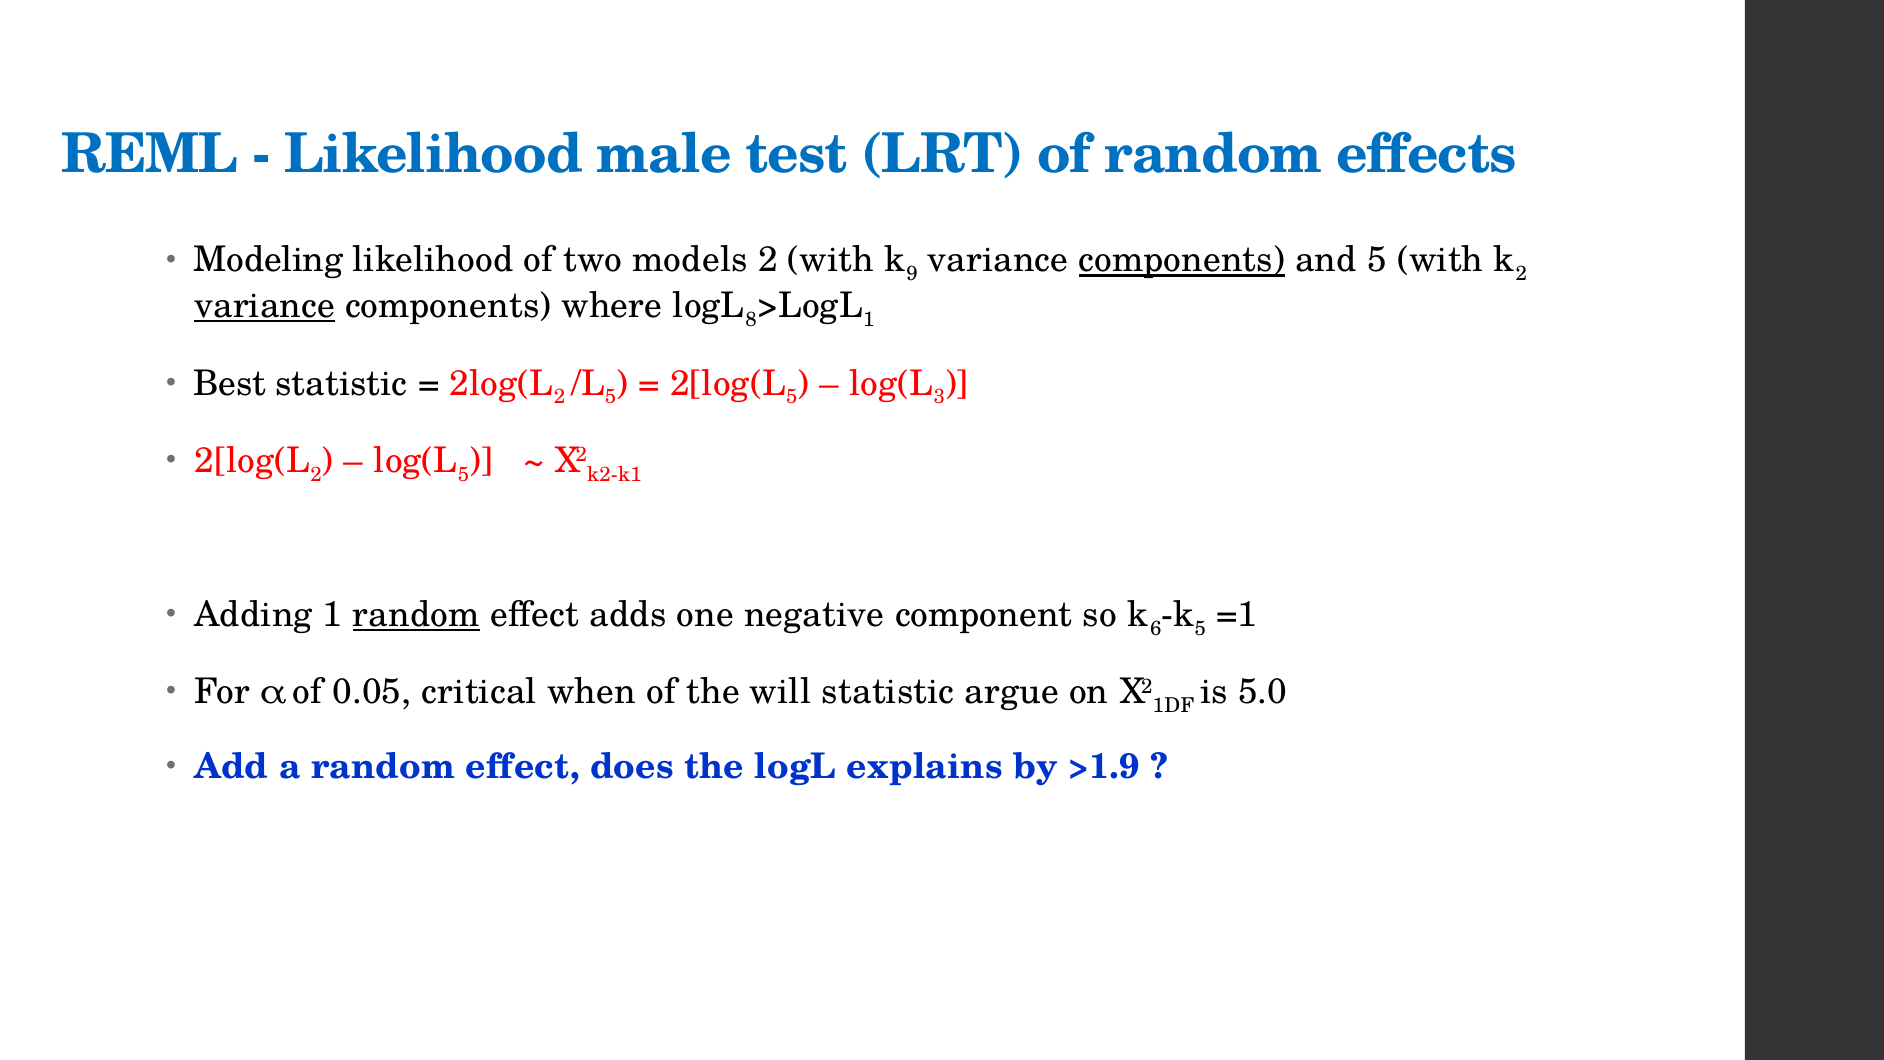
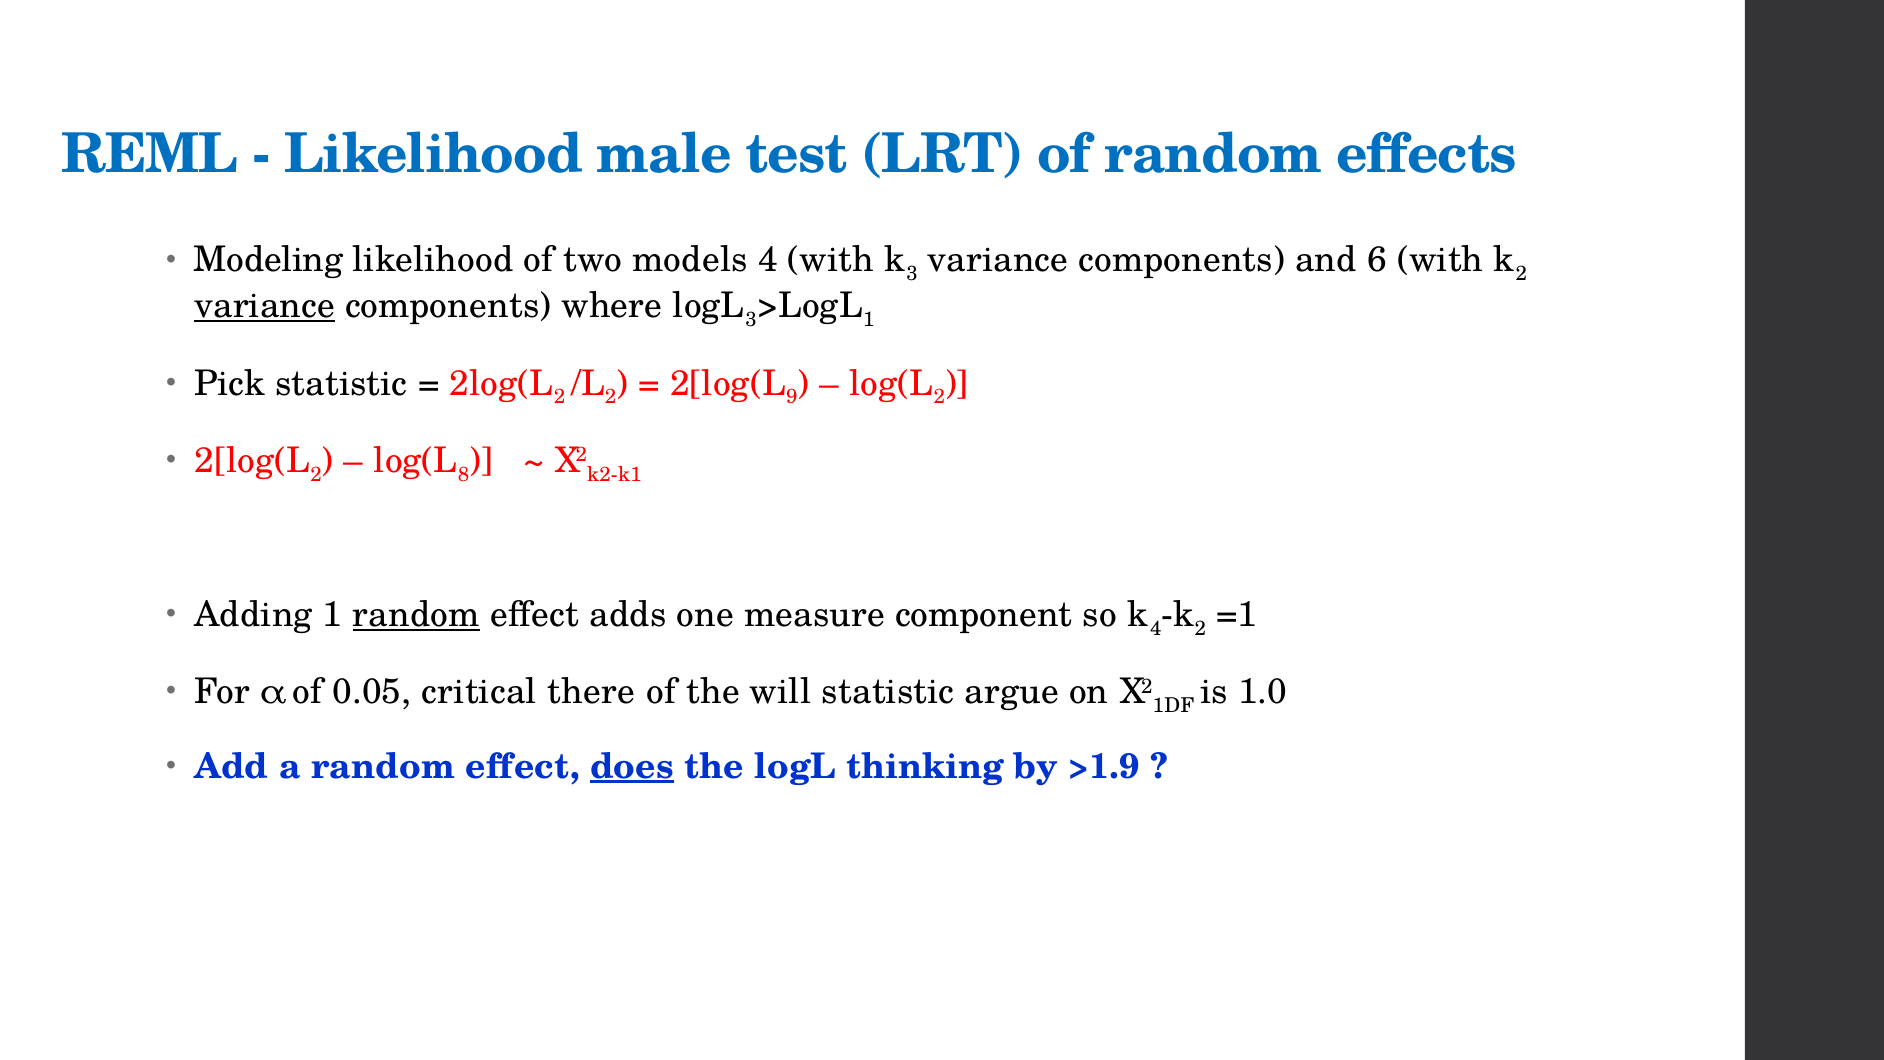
models 2: 2 -> 4 (768, 260)
9: 9 -> 3 (912, 274)
components underline: present -> none (1182, 260)
and 5: 5 -> 6 (1377, 260)
logL 8: 8 -> 3 (751, 320)
Best: Best -> Pick (230, 383)
5: 5 -> 2 (611, 397)
5: 5 -> 9 (792, 397)
3: 3 -> 2 (939, 397)
5: 5 -> 8 (464, 474)
negative: negative -> measure (814, 615)
6: 6 -> 4 (1156, 629)
5: 5 -> 2 (1200, 629)
when: when -> there (592, 692)
5.0: 5.0 -> 1.0 (1263, 692)
does underline: none -> present (632, 766)
explains: explains -> thinking (925, 766)
